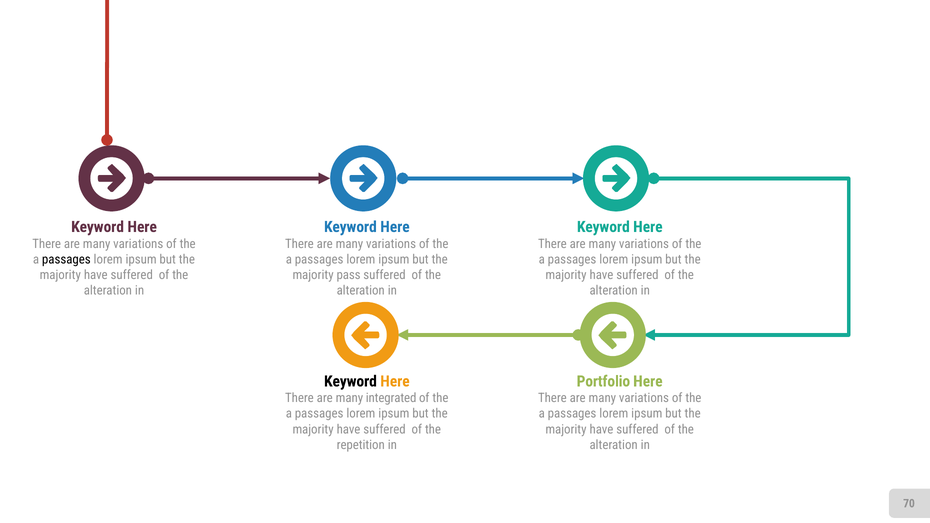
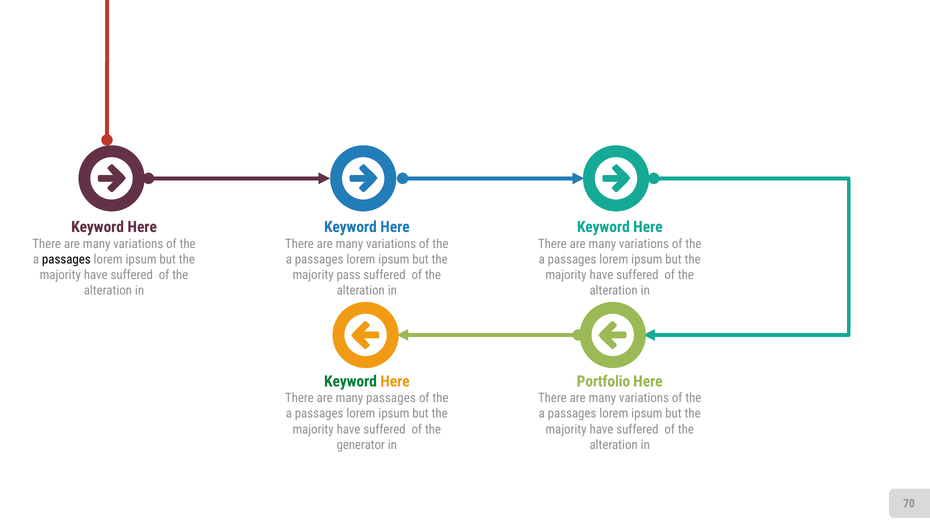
Keyword colour: black -> green (350, 381)
many integrated: integrated -> passages (391, 398)
repetition: repetition -> generator (361, 445)
